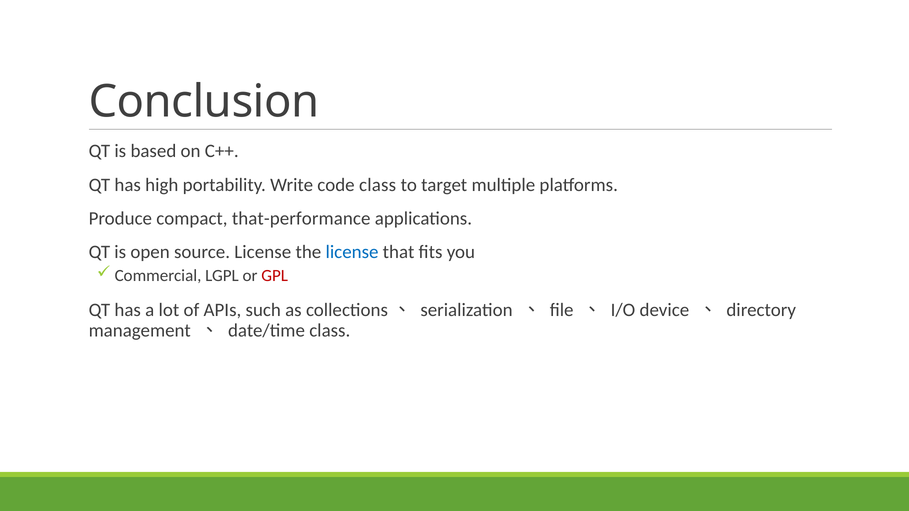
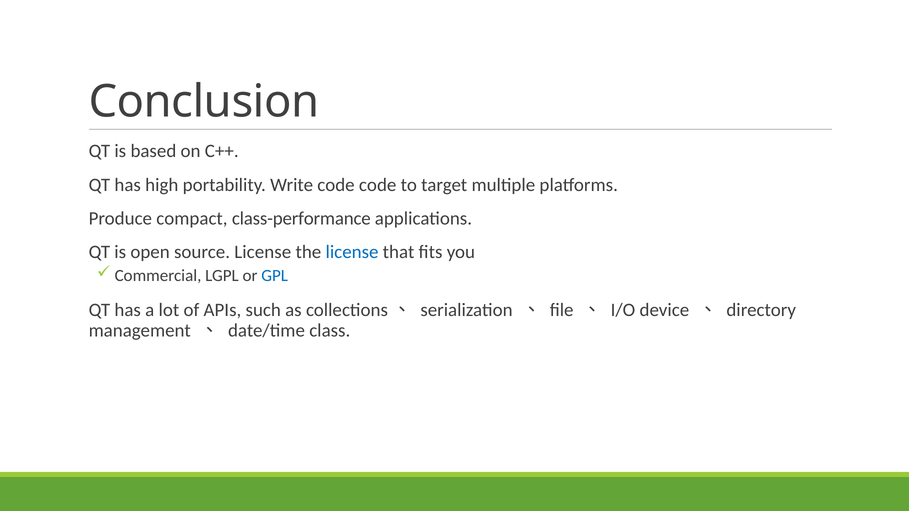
code class: class -> code (378, 185)
that-performance: that-performance -> class-performance (301, 219)
GPL colour: red -> blue (275, 276)
